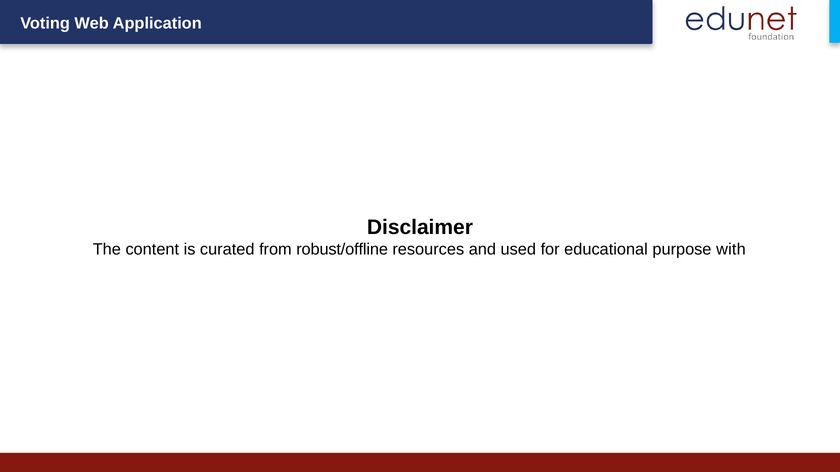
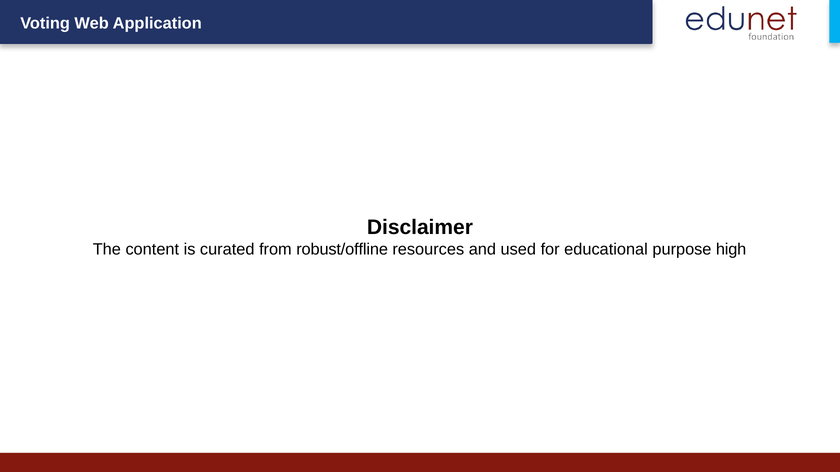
with: with -> high (731, 250)
